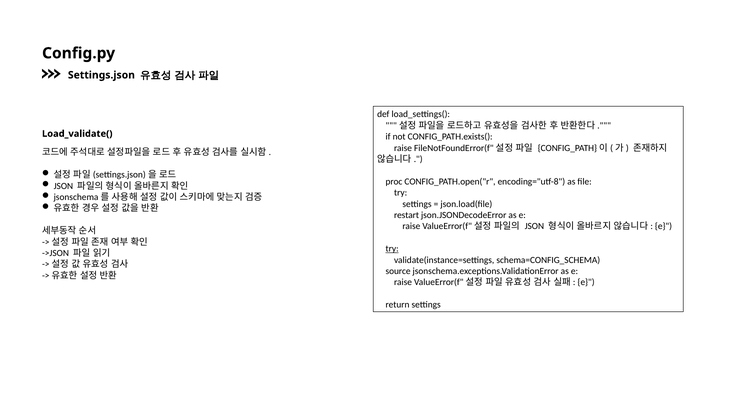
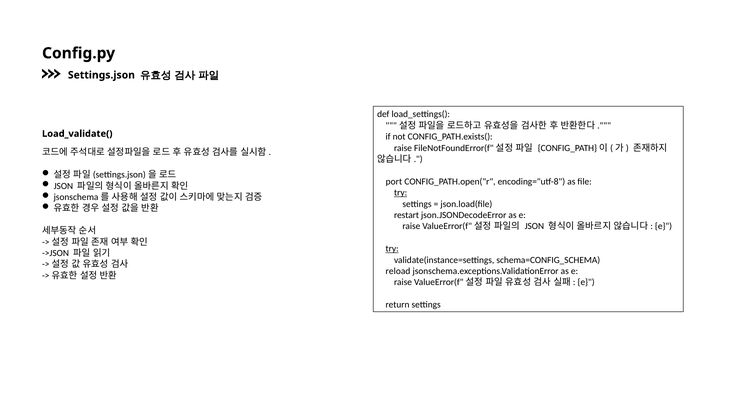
proc: proc -> port (394, 182)
try underline: none -> present (401, 193)
source: source -> reload (398, 271)
